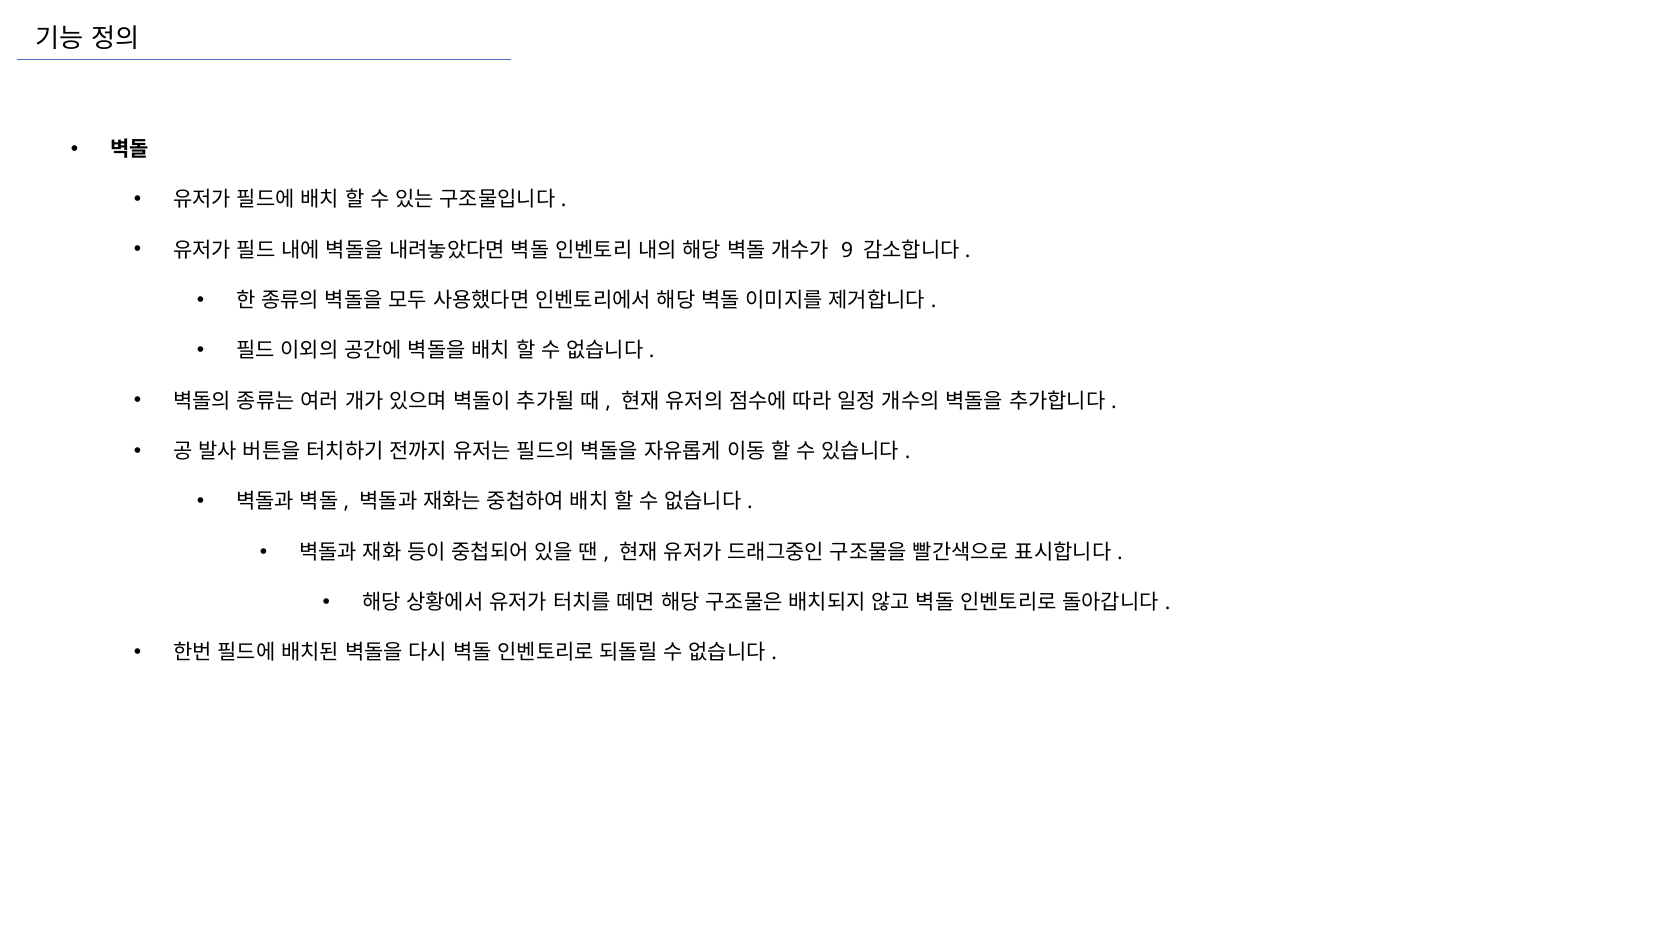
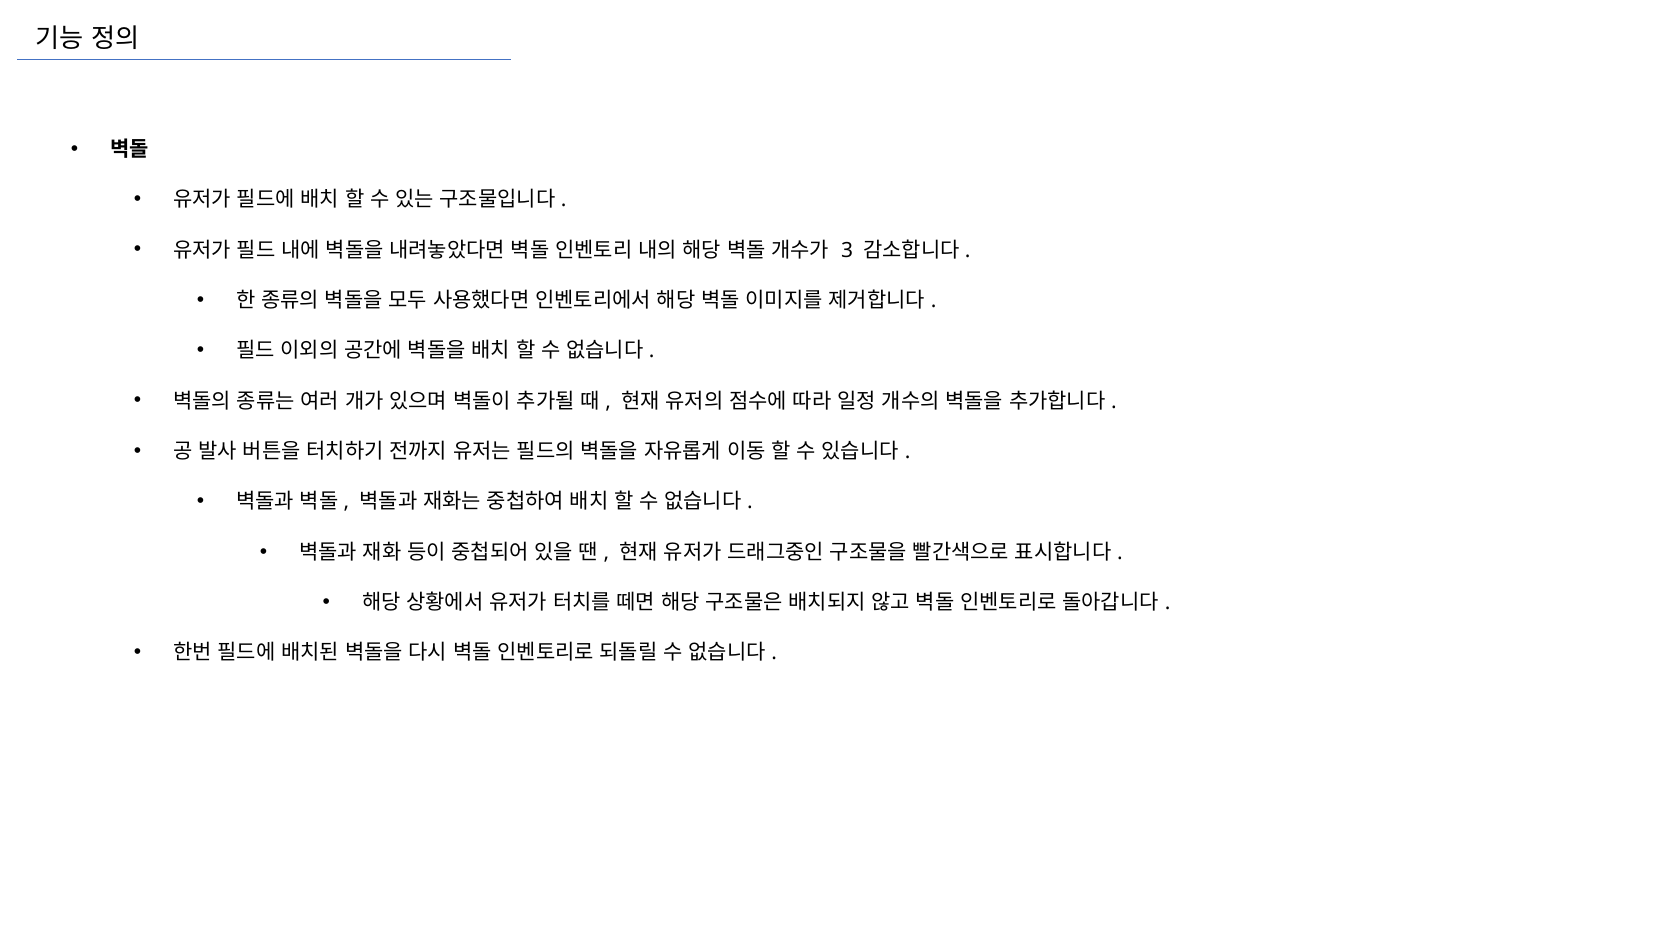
9: 9 -> 3 (847, 250)
